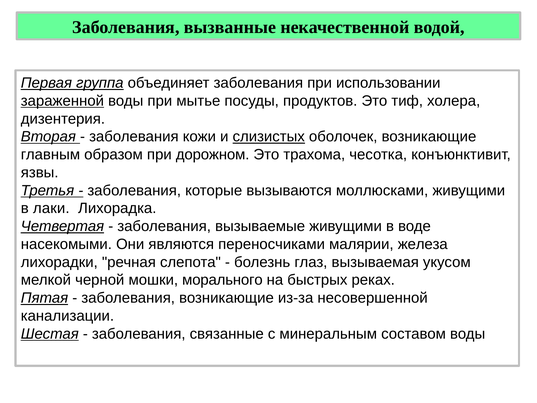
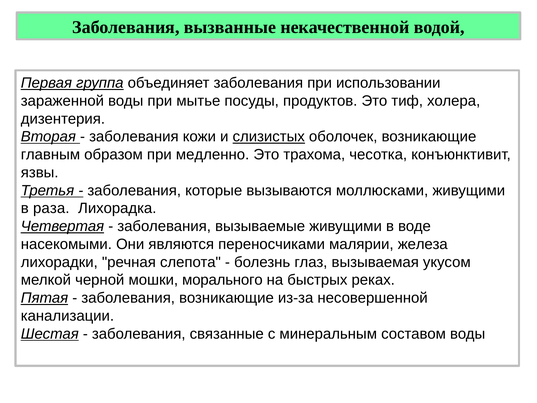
зараженной underline: present -> none (62, 101)
дорожном: дорожном -> медленно (213, 155)
лаки: лаки -> раза (51, 208)
